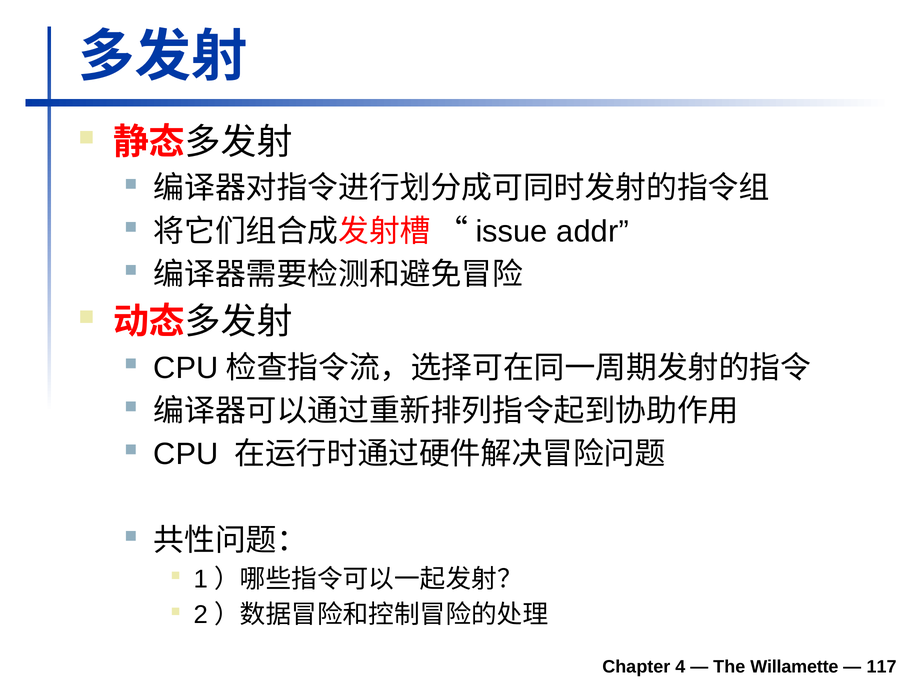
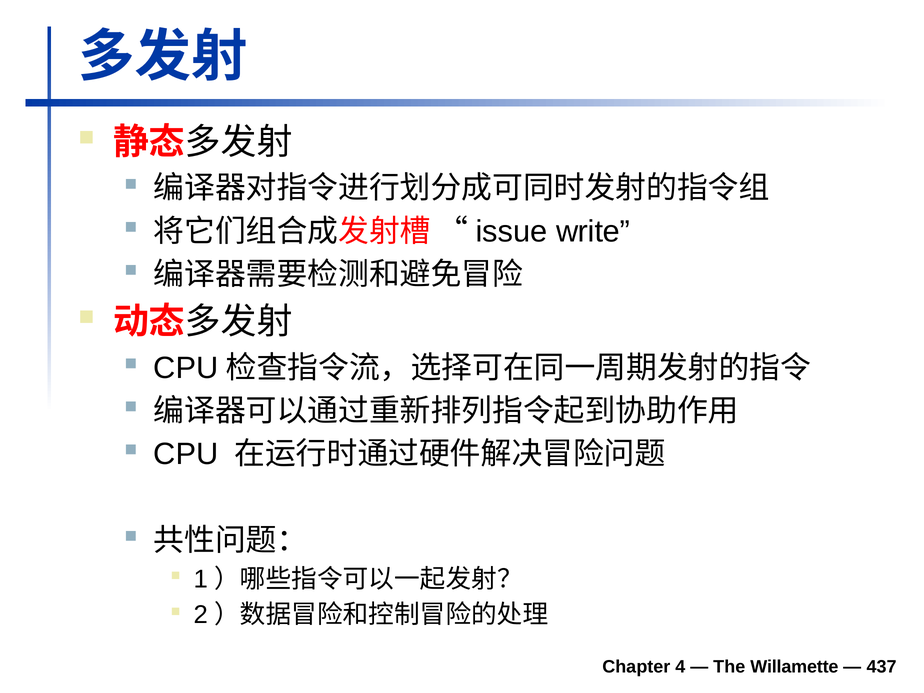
addr: addr -> write (593, 231)
117: 117 -> 437 (882, 667)
